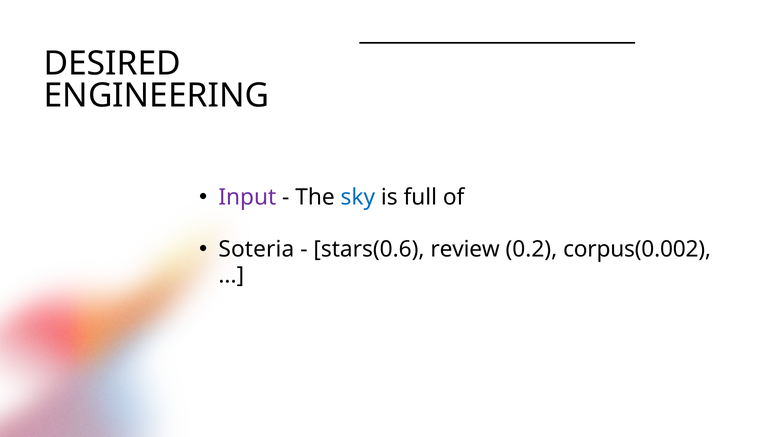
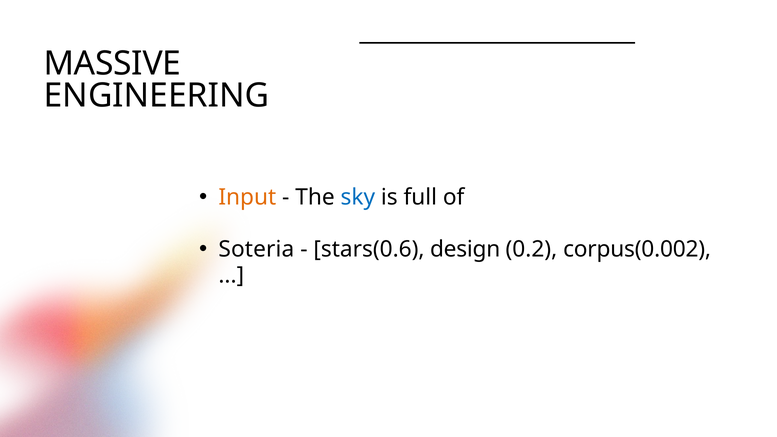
DESIRED: DESIRED -> MASSIVE (112, 64)
Input colour: purple -> orange (247, 197)
review: review -> design (465, 249)
